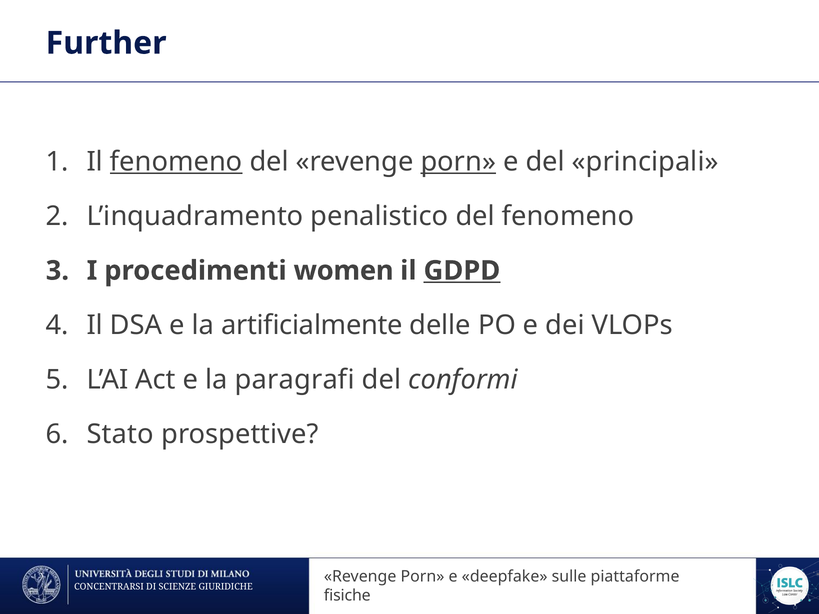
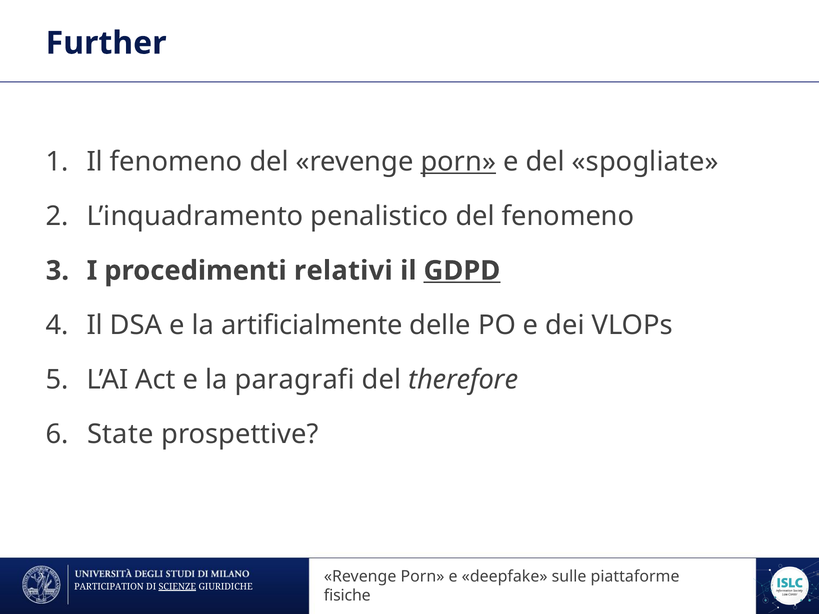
fenomeno underline: present -> none (176, 162)
principali: principali -> spogliate (645, 162)
women: women -> relativi (343, 271)
conformi: conformi -> therefore (463, 380)
Stato: Stato -> State (120, 435)
CONCENTRARSI: CONCENTRARSI -> PARTICIPATION (109, 587)
SCIENZE underline: none -> present (177, 587)
